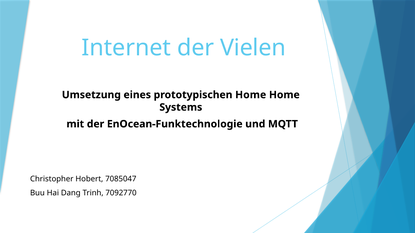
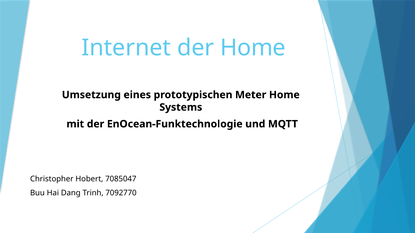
der Vielen: Vielen -> Home (253, 48)
prototypischen Home: Home -> Meter (251, 95)
